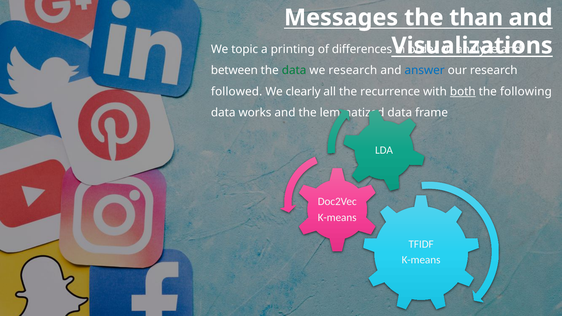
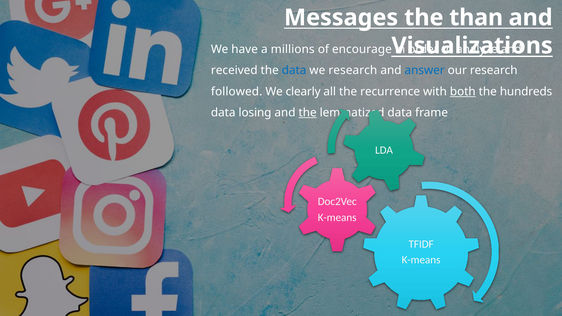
topic: topic -> have (245, 49)
printing: printing -> millions (293, 49)
differences: differences -> encourage (362, 49)
between: between -> received (234, 70)
data colour: green -> blue (294, 70)
following: following -> hundreds (526, 92)
works: works -> losing (255, 113)
the underline: none -> present (308, 113)
